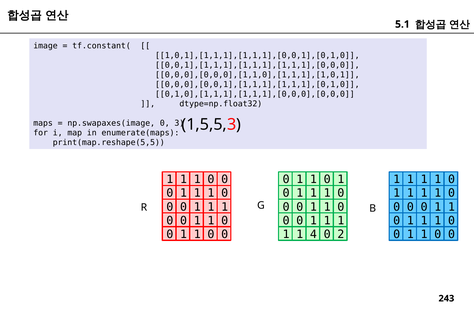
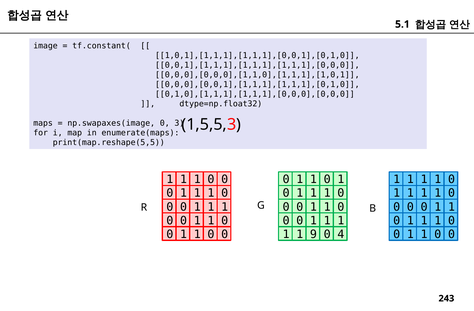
4: 4 -> 9 (313, 235)
2: 2 -> 4 (341, 235)
